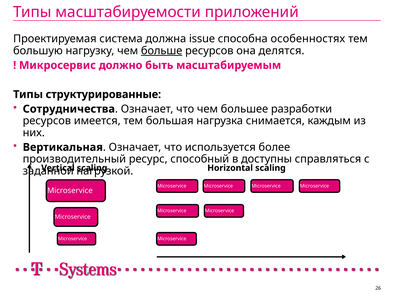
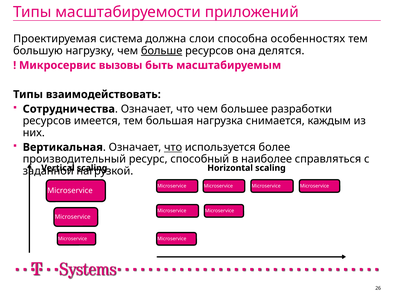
issue: issue -> слои (202, 39)
должно: должно -> вызовы (121, 65)
структурированные: структурированные -> взаимодействовать (103, 94)
что underline: none -> present (173, 147)
доступны: доступны -> наиболее (267, 159)
